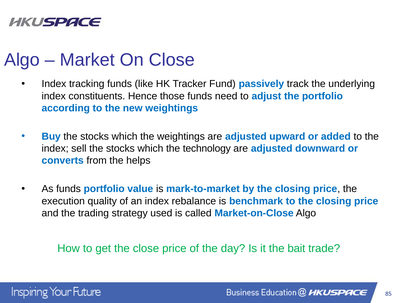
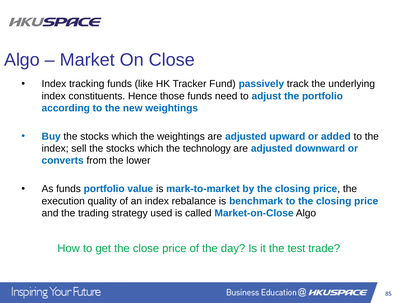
helps: helps -> lower (138, 161)
bait: bait -> test (296, 248)
